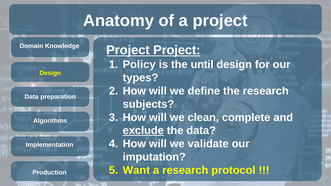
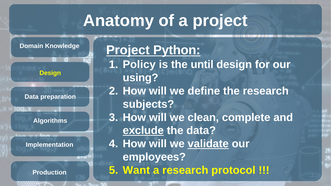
Project Project: Project -> Python (177, 50)
types: types -> using (141, 78)
validate underline: none -> present (208, 144)
imputation: imputation -> employees (154, 157)
